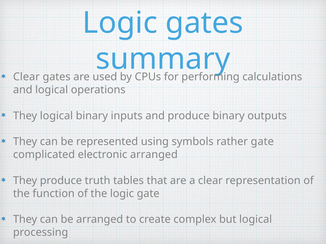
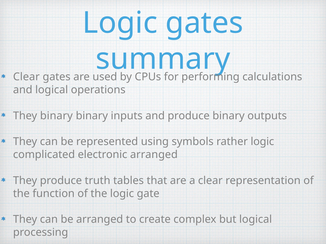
They logical: logical -> binary (56, 116)
rather gate: gate -> logic (262, 142)
